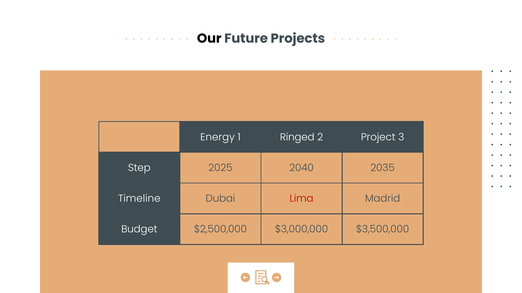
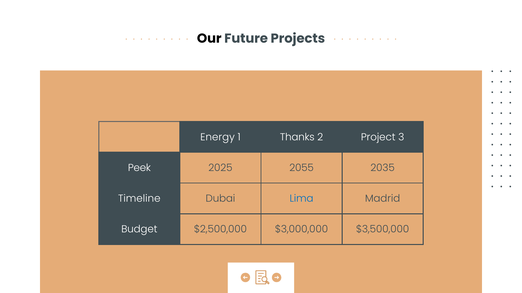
Ringed: Ringed -> Thanks (297, 137)
Step: Step -> Peek (139, 168)
2040: 2040 -> 2055 (302, 168)
Lima colour: red -> blue (302, 199)
